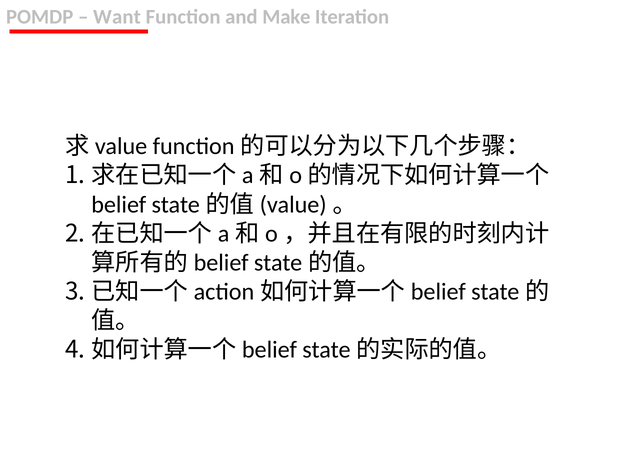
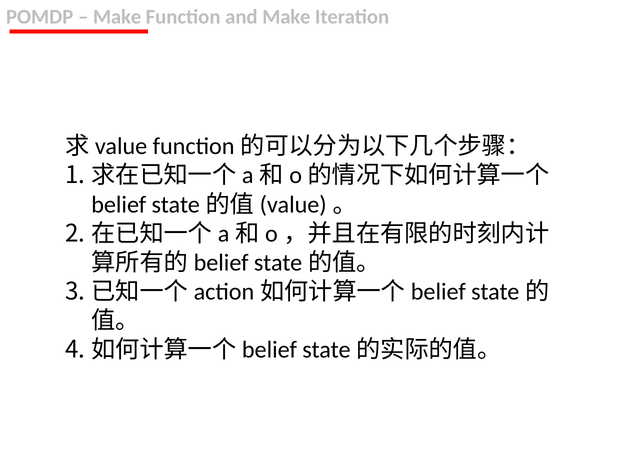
Want: Want -> Make (117, 17)
